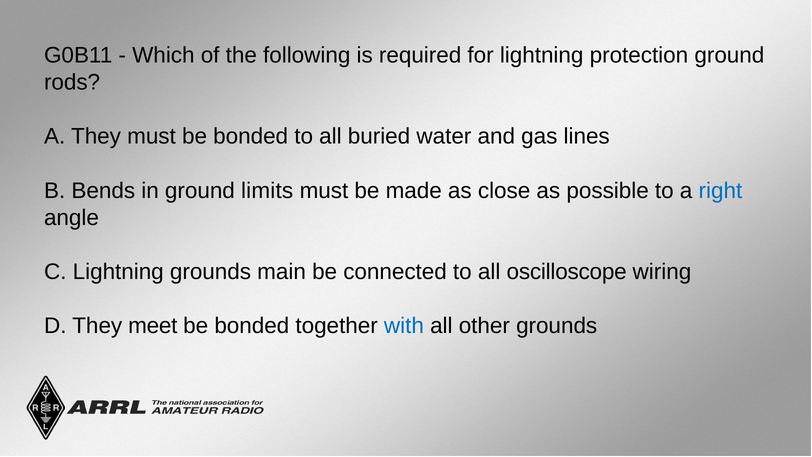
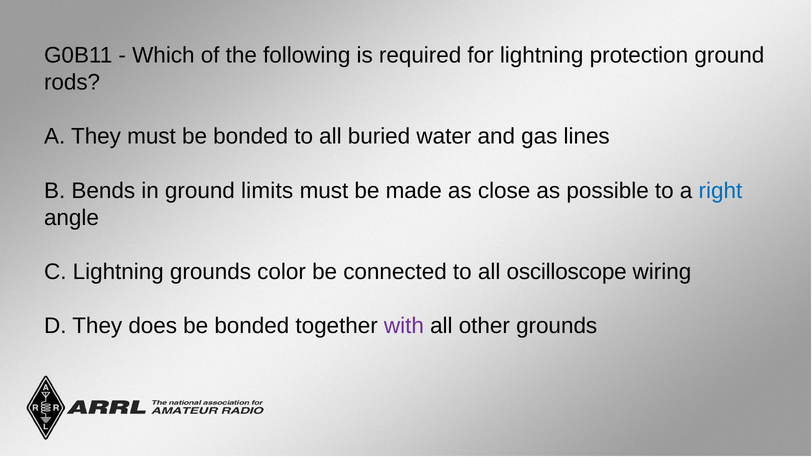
main: main -> color (282, 271)
meet: meet -> does (153, 325)
with colour: blue -> purple (404, 325)
